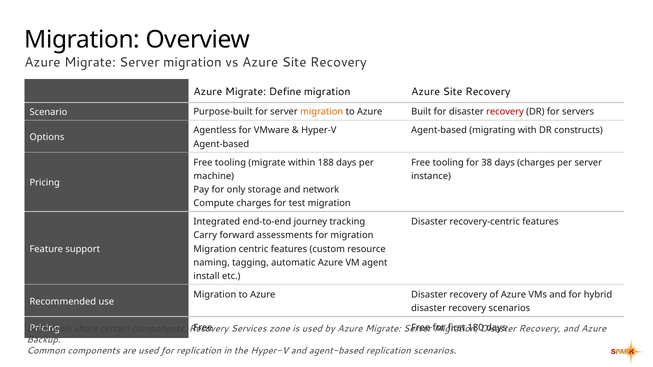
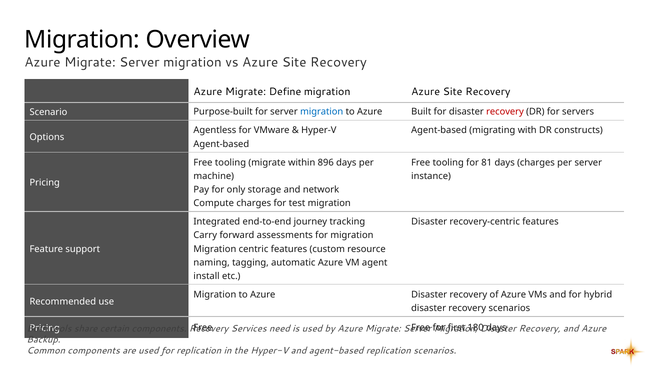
migration colour: orange -> blue (322, 112)
188: 188 -> 896 (326, 163)
38: 38 -> 81 (487, 163)
zone: zone -> need (280, 329)
